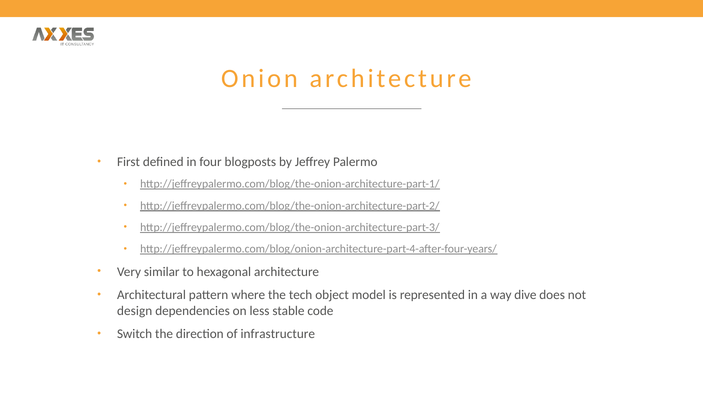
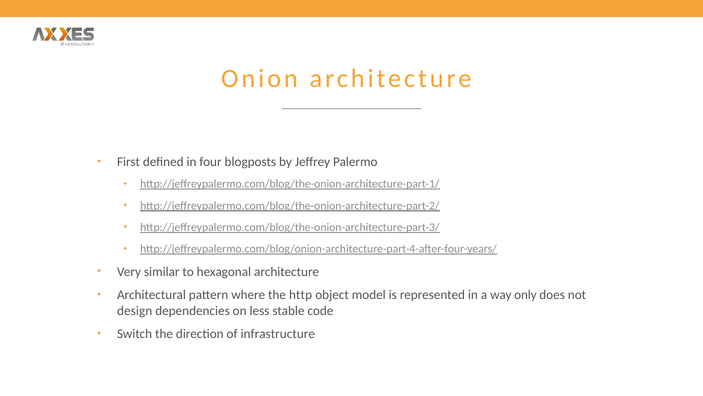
tech: tech -> http (301, 294)
dive: dive -> only (525, 294)
